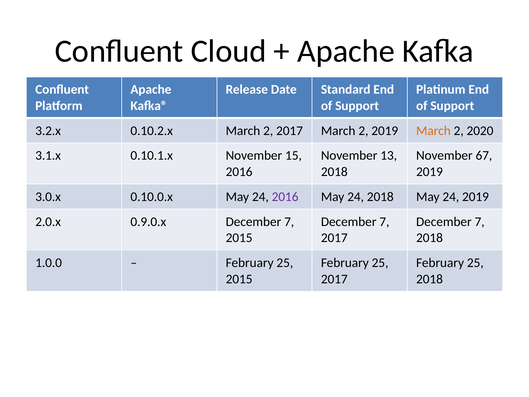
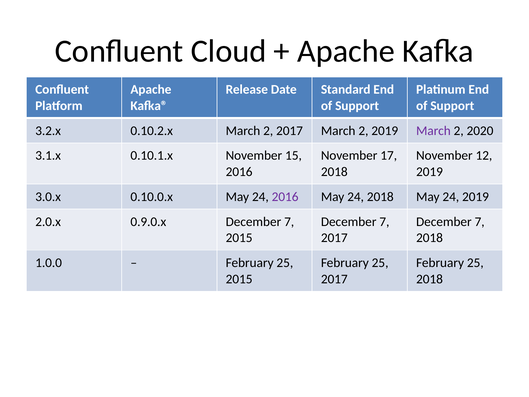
March colour: orange -> purple (433, 131)
13: 13 -> 17 (389, 156)
67: 67 -> 12 (484, 156)
